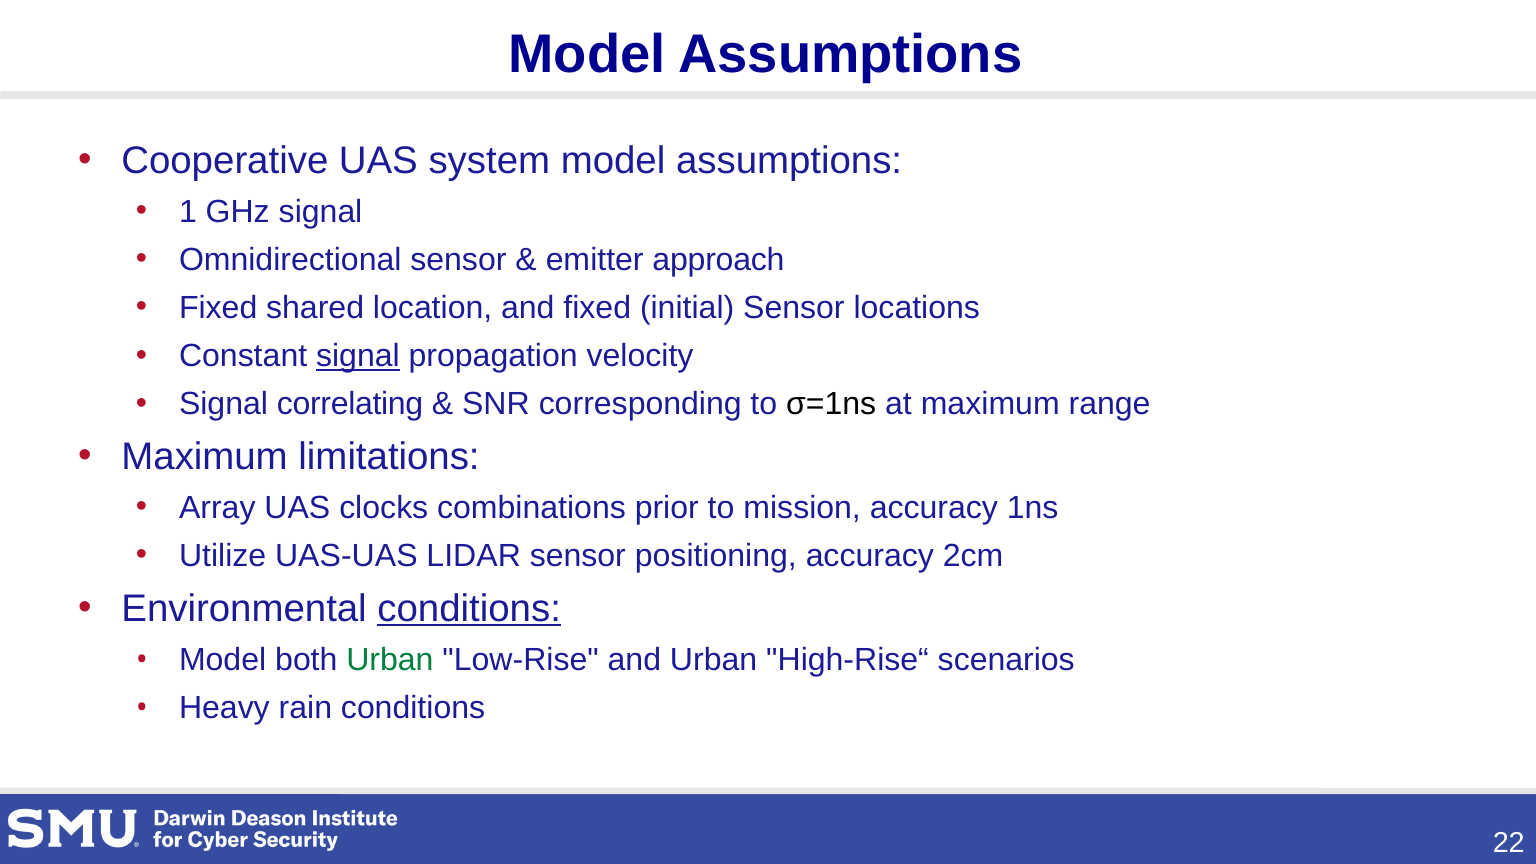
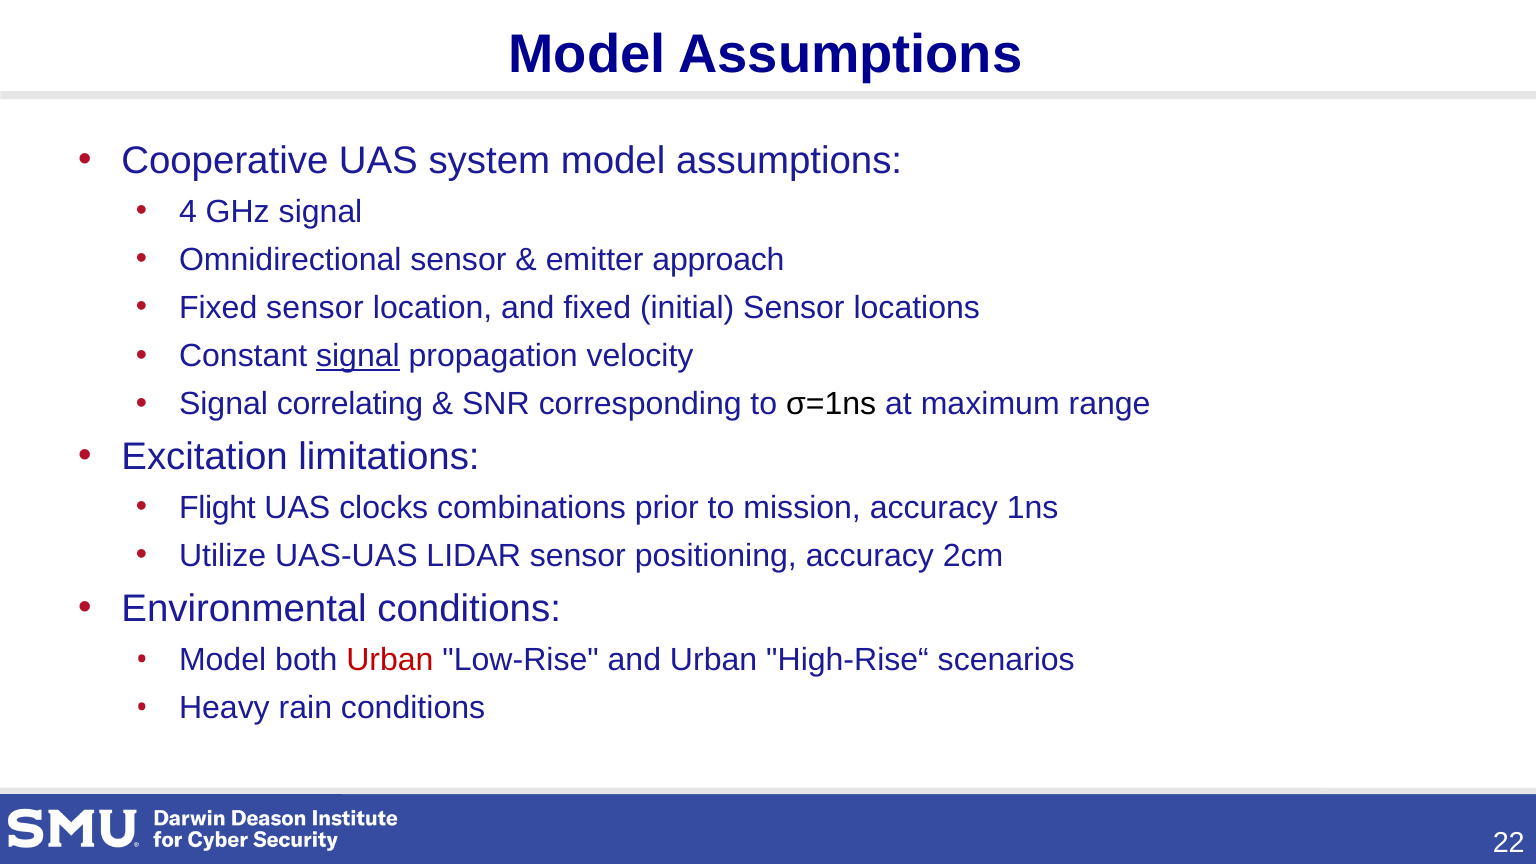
1: 1 -> 4 (188, 212)
Fixed shared: shared -> sensor (315, 308)
Maximum: Maximum -> Excitation (205, 457)
Array: Array -> Flight (217, 508)
conditions underline: present -> none (469, 609)
Urban colour: green -> red (390, 660)
